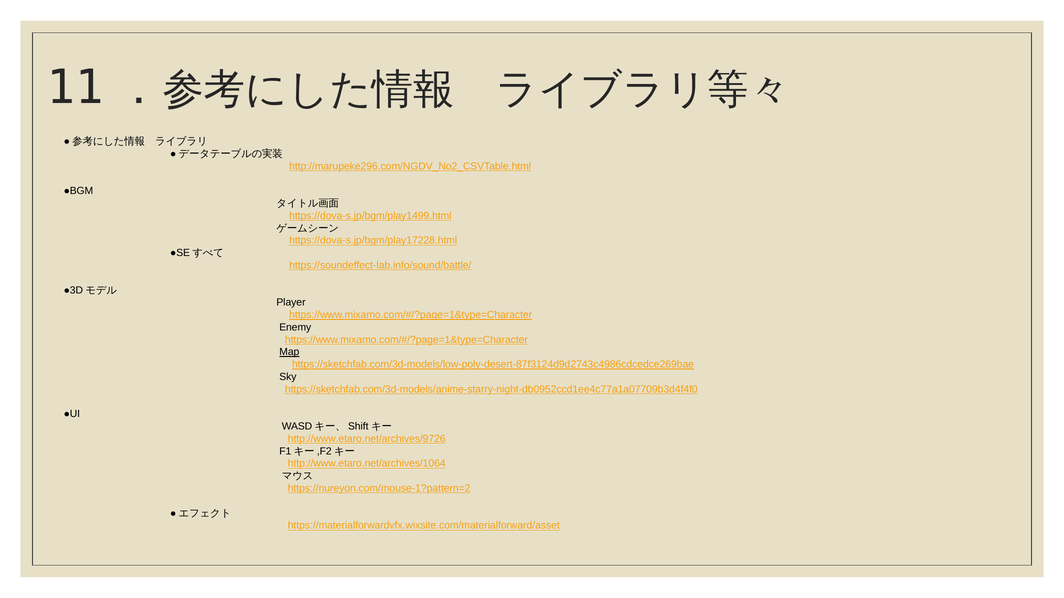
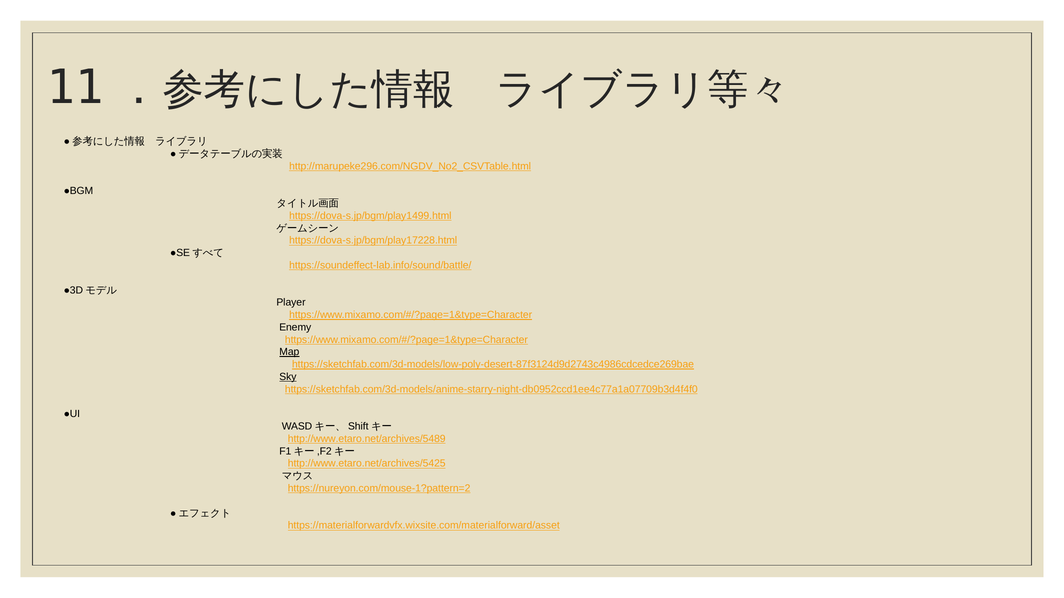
Sky underline: none -> present (288, 377)
http://www.etaro.net/archives/9726: http://www.etaro.net/archives/9726 -> http://www.etaro.net/archives/5489 (367, 439)
http://www.etaro.net/archives/1064: http://www.etaro.net/archives/1064 -> http://www.etaro.net/archives/5425 (367, 464)
